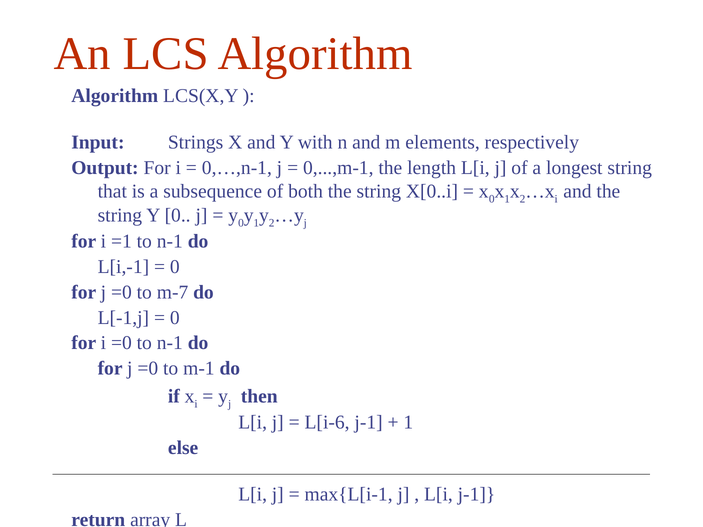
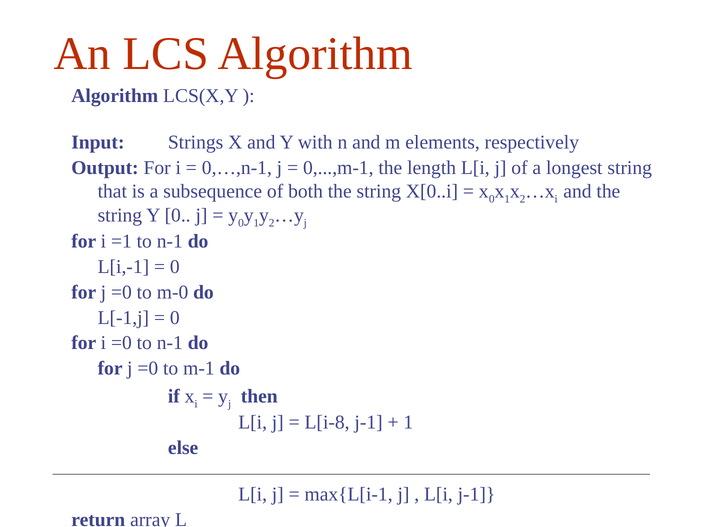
m-7: m-7 -> m-0 (173, 292)
L[i-6: L[i-6 -> L[i-8 (327, 422)
